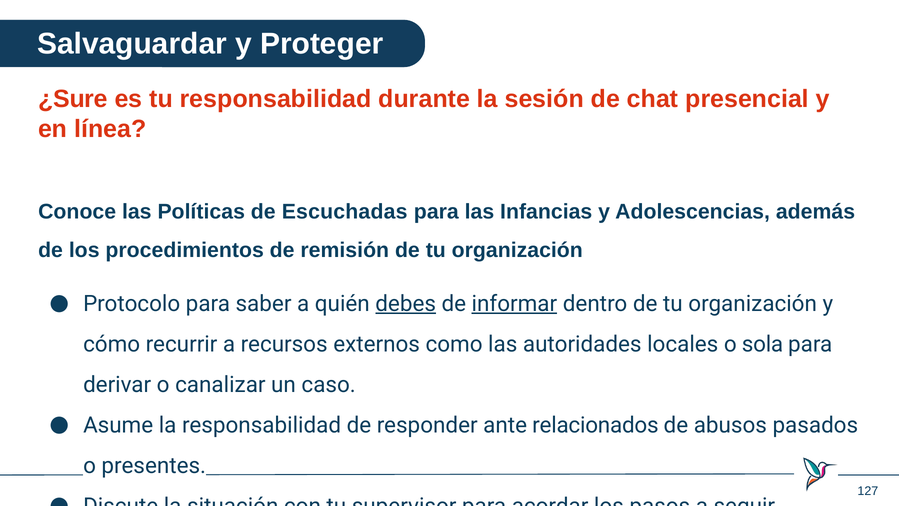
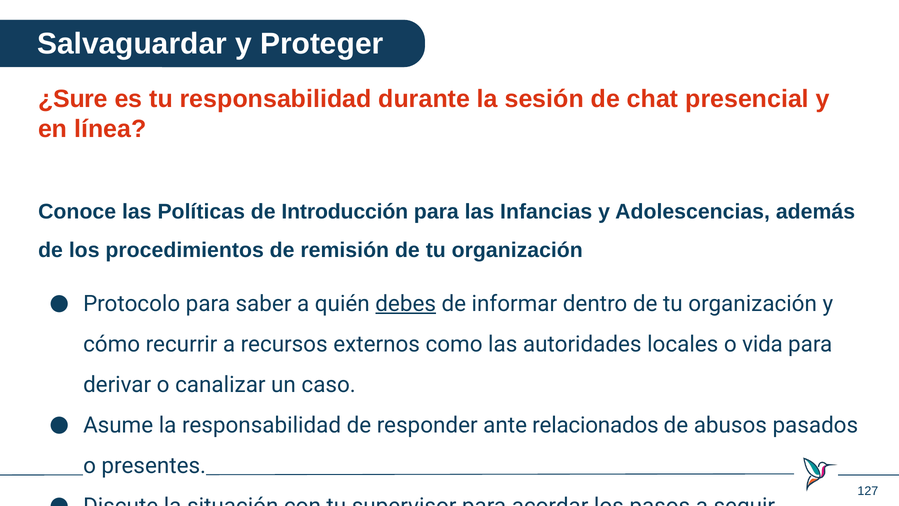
Escuchadas: Escuchadas -> Introducción (345, 212)
informar underline: present -> none (514, 304)
locales o sola: sola -> vida (763, 344)
